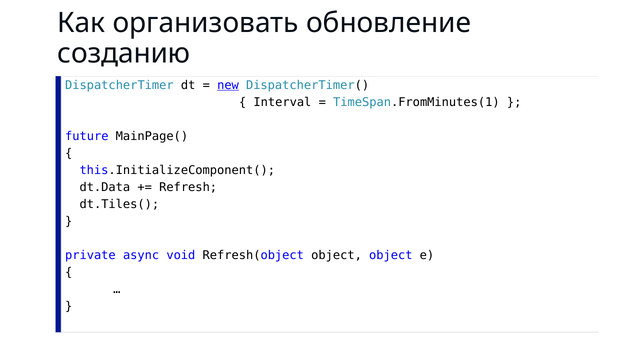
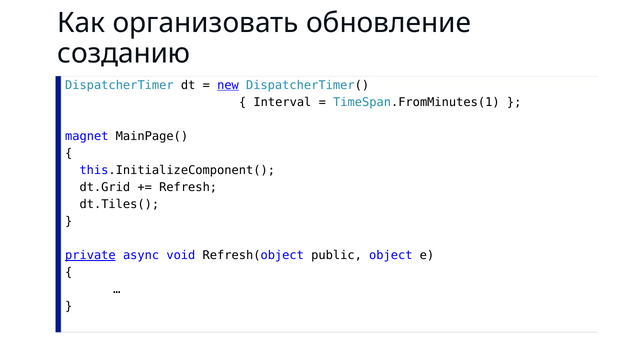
future: future -> magnet (87, 136)
dt.Data: dt.Data -> dt.Grid (105, 187)
private underline: none -> present (90, 255)
Refresh(object object: object -> public (337, 255)
